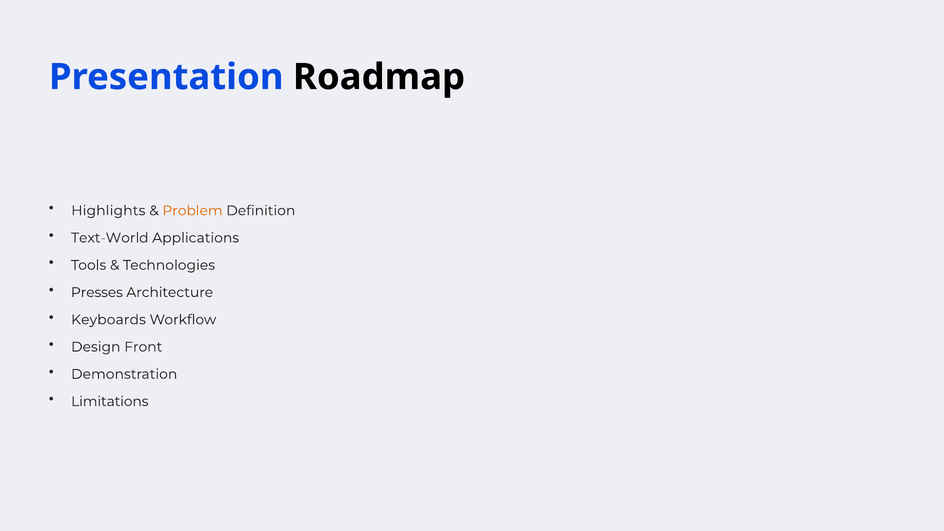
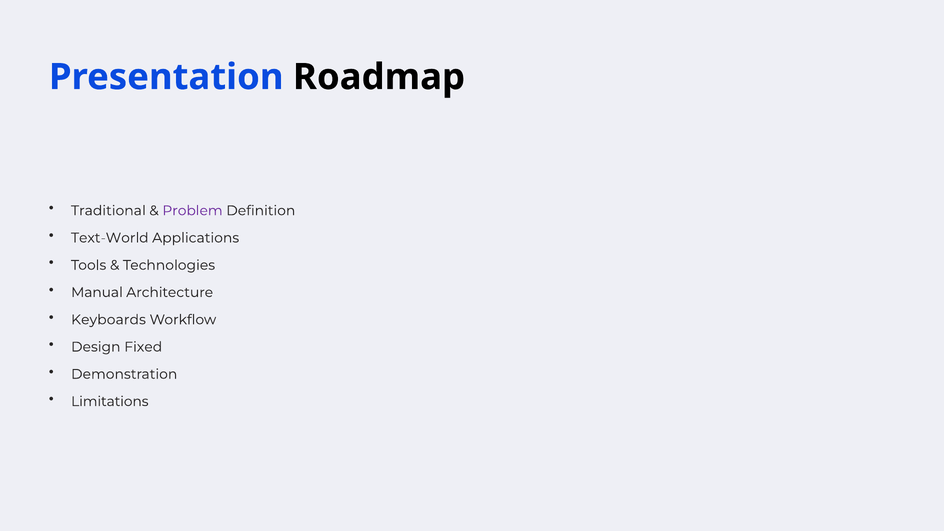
Highlights: Highlights -> Traditional (108, 211)
Problem colour: orange -> purple (192, 211)
Presses: Presses -> Manual (97, 292)
Front: Front -> Fixed (143, 347)
